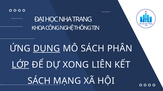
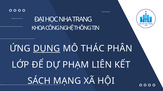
MÔ SÁCH: SÁCH -> THÁC (93, 49)
LỚP underline: present -> none (20, 65)
XONG: XONG -> PHẠM (76, 65)
